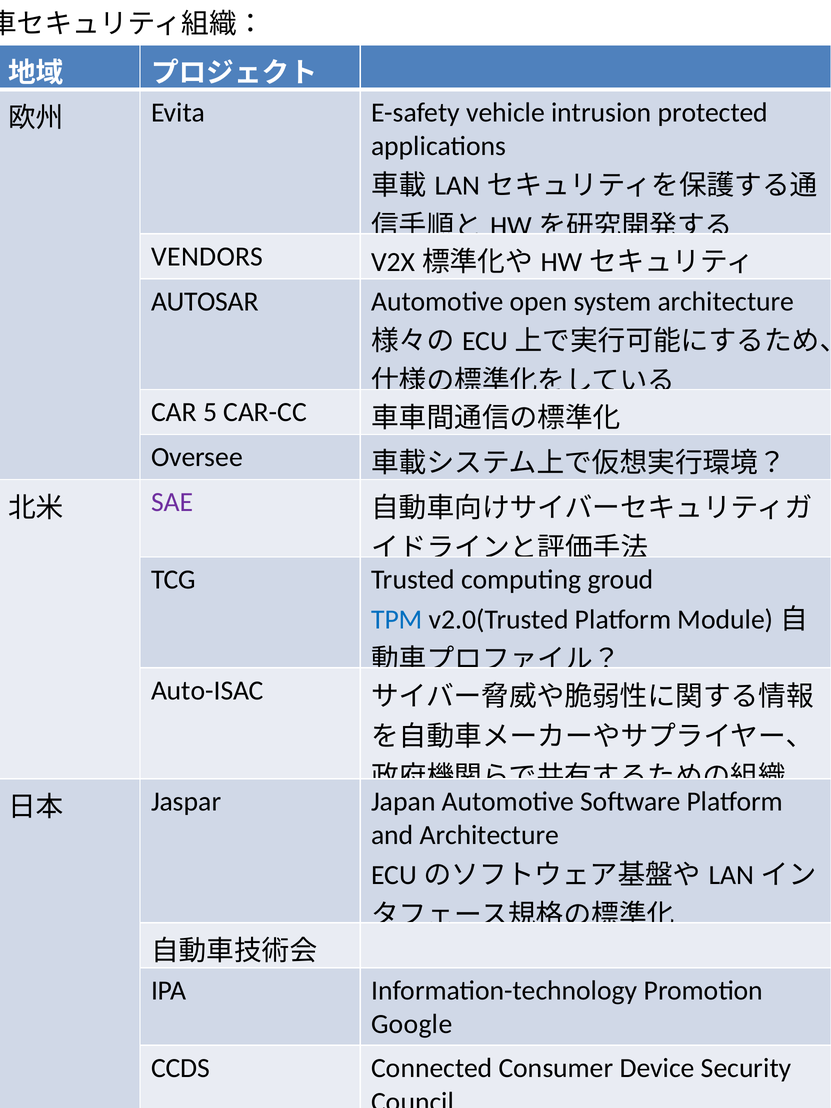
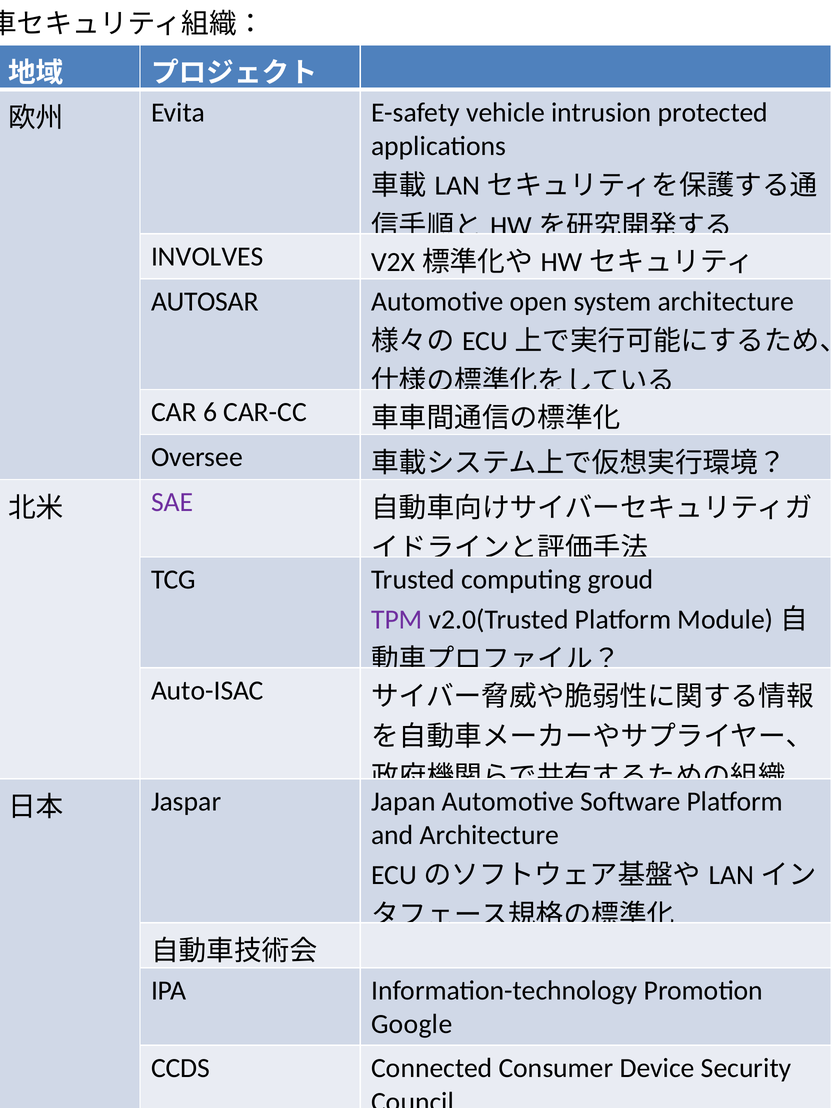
VENDORS: VENDORS -> INVOLVES (207, 257)
5: 5 -> 6 (210, 412)
TPM colour: blue -> purple (397, 619)
